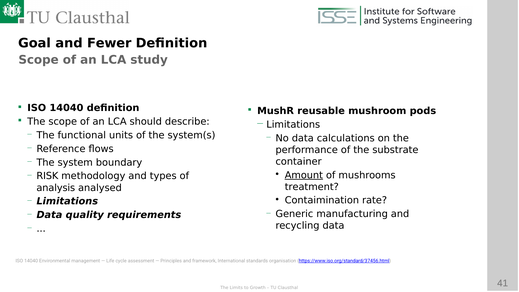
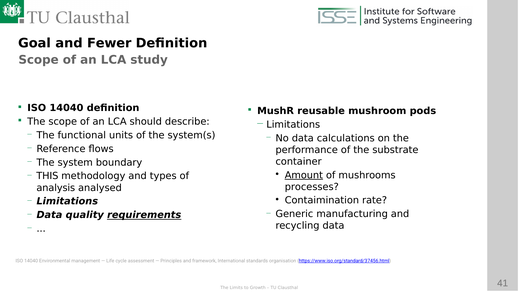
RISK: RISK -> THIS (47, 176)
treatment: treatment -> processes (312, 187)
requirements underline: none -> present (144, 215)
